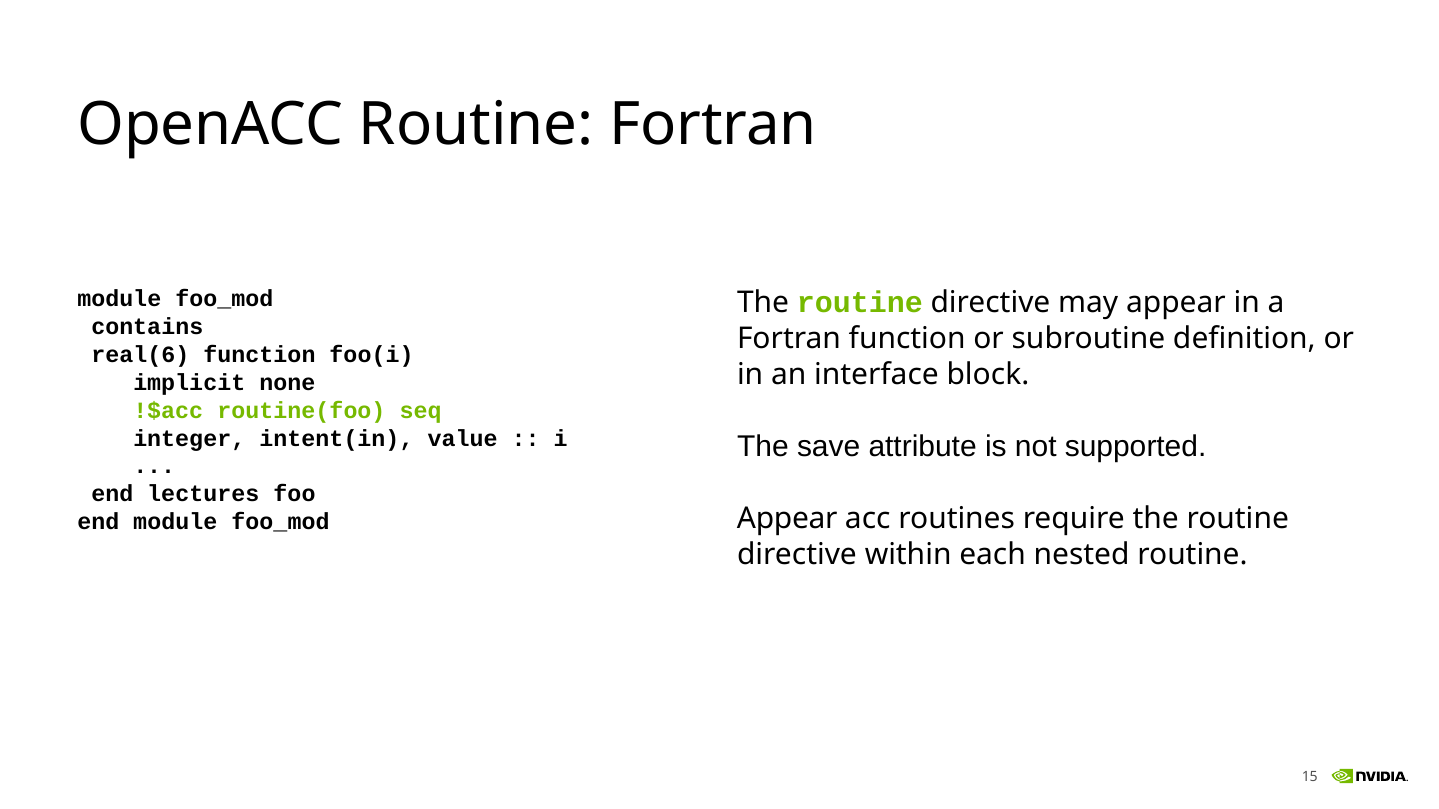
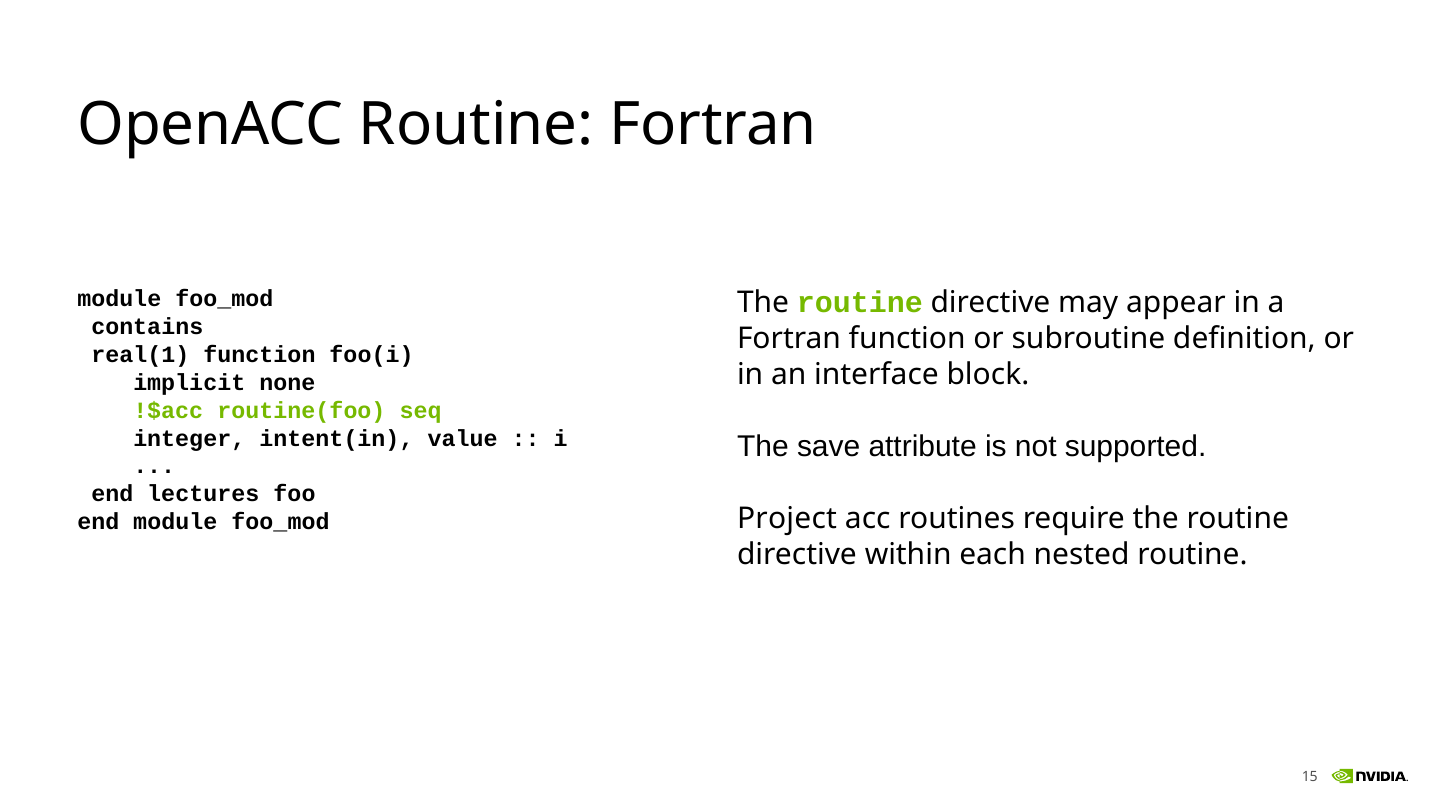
real(6: real(6 -> real(1 (140, 355)
Appear: Appear -> Project (787, 519)
